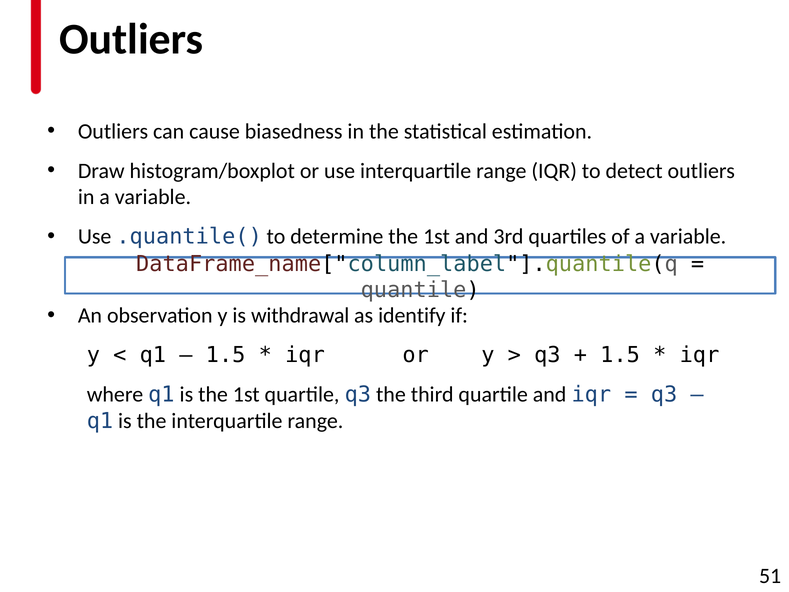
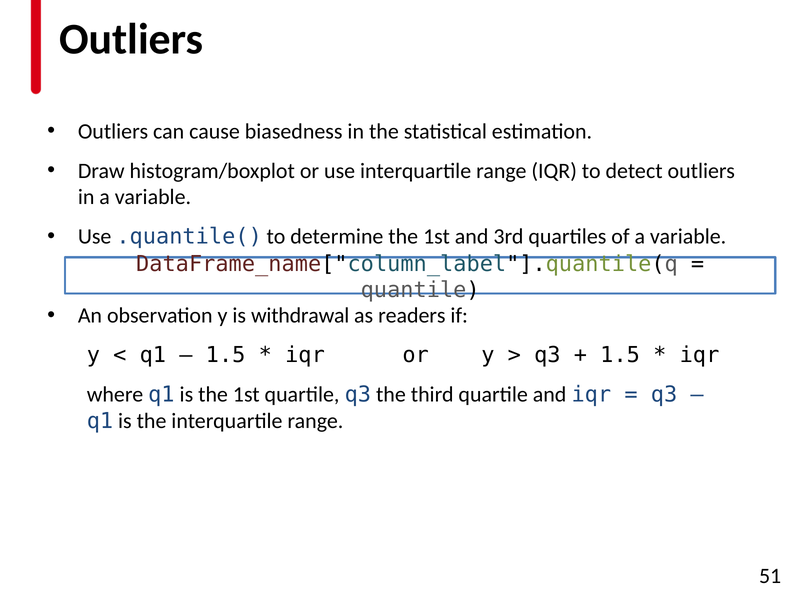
identify: identify -> readers (412, 315)
